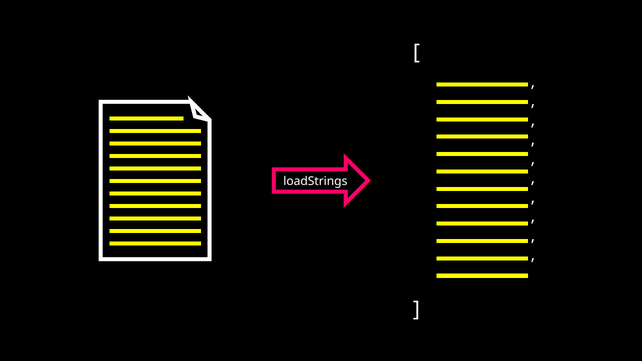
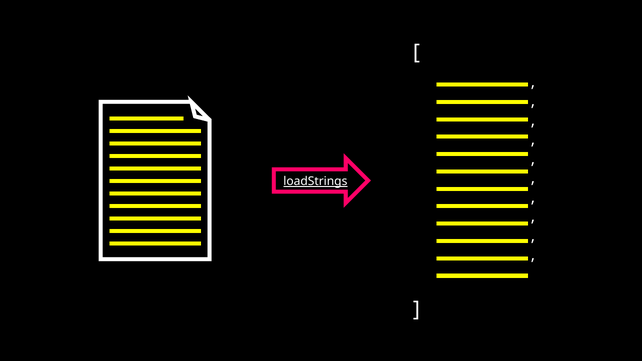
loadStrings underline: none -> present (315, 181)
